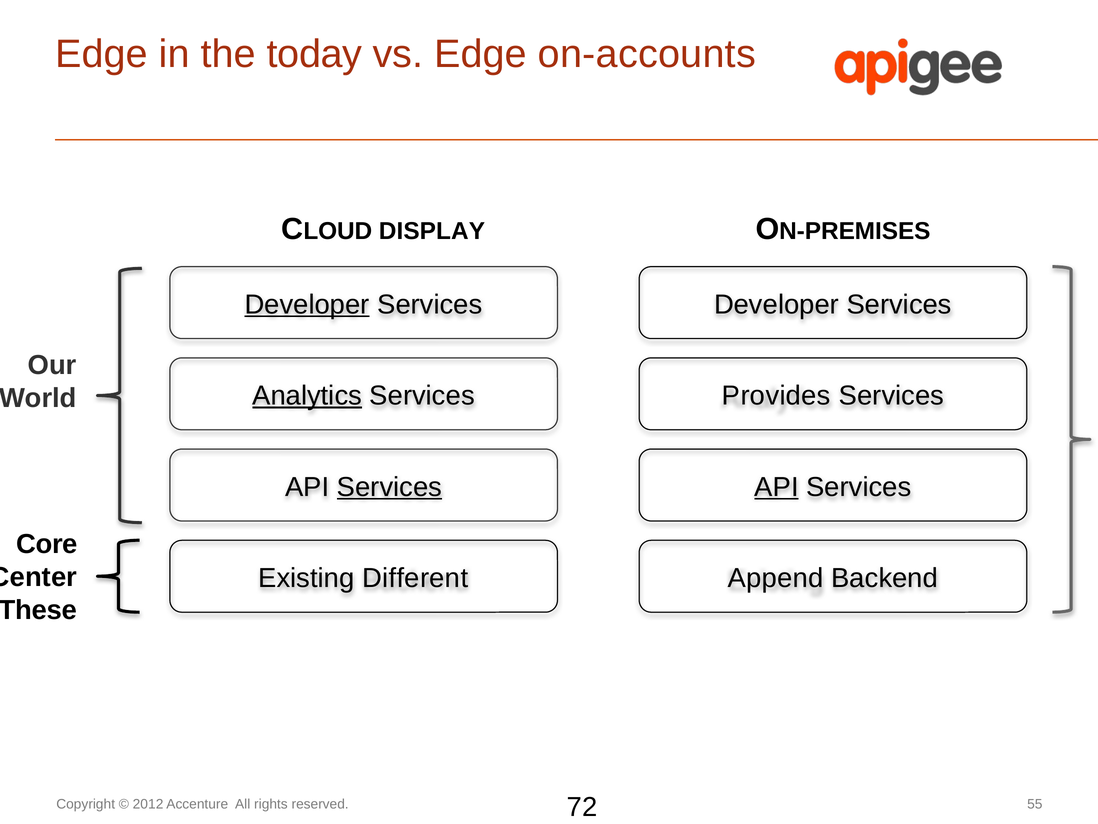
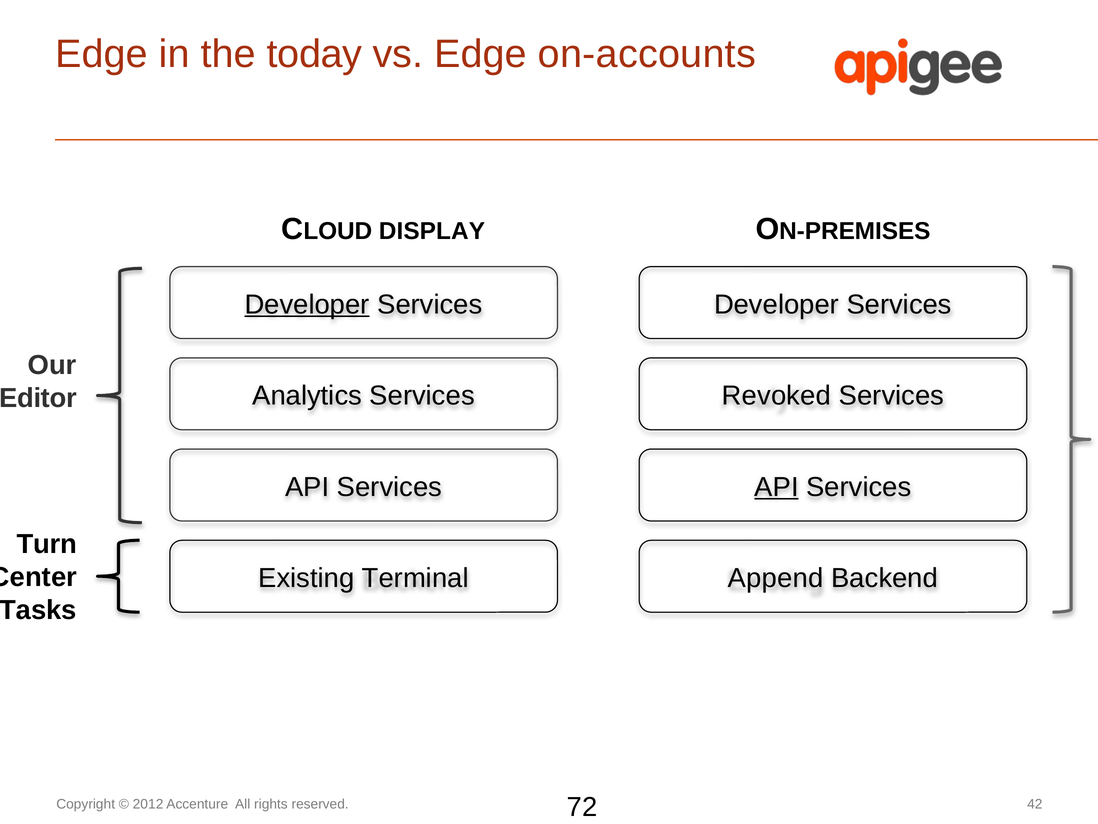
Analytics underline: present -> none (307, 395)
Provides: Provides -> Revoked (776, 395)
World: World -> Editor (38, 398)
Services underline: present -> none (389, 487)
Core: Core -> Turn (47, 544)
Different: Different -> Terminal (415, 578)
These: These -> Tasks (38, 610)
55: 55 -> 42 (1035, 804)
